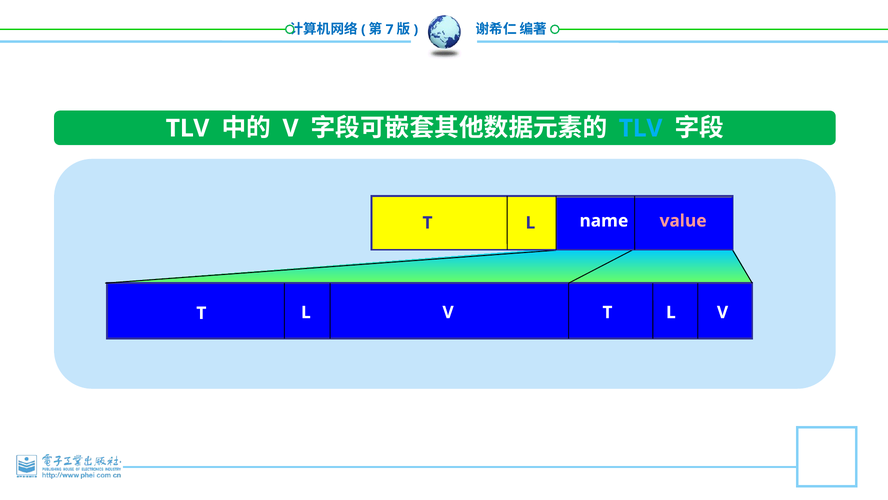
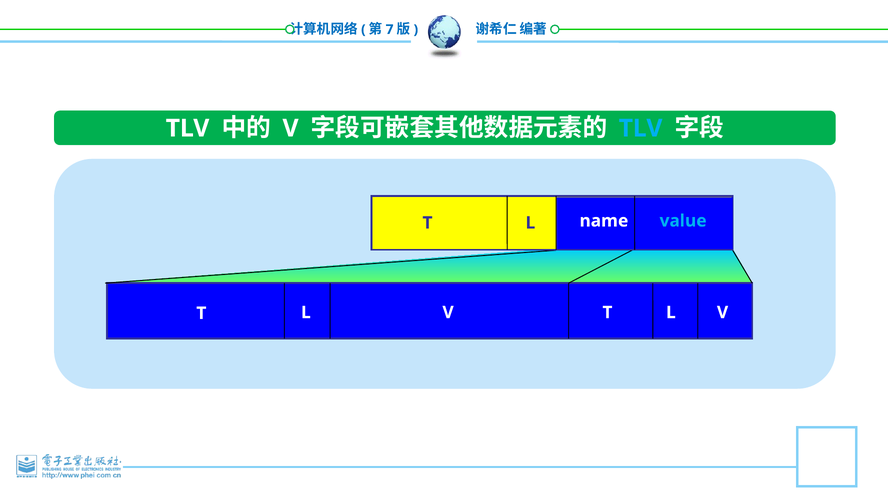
value colour: pink -> light blue (683, 221)
